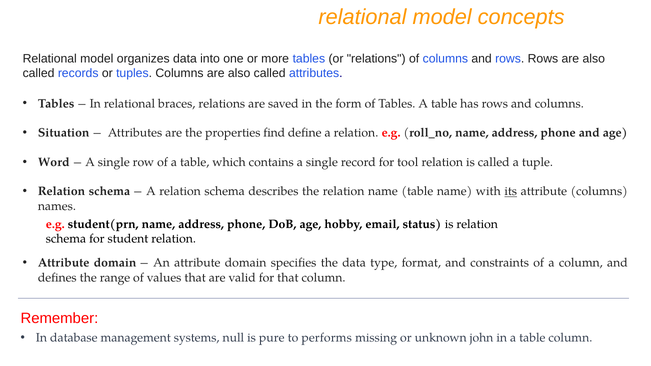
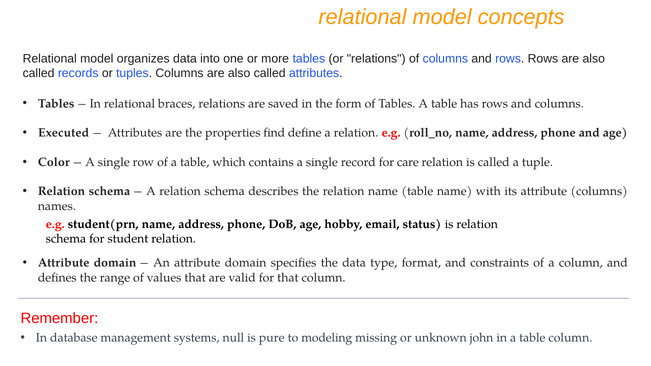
Situation: Situation -> Executed (64, 133)
Word: Word -> Color (54, 162)
tool: tool -> care (408, 162)
its underline: present -> none (511, 192)
performs: performs -> modeling (327, 338)
